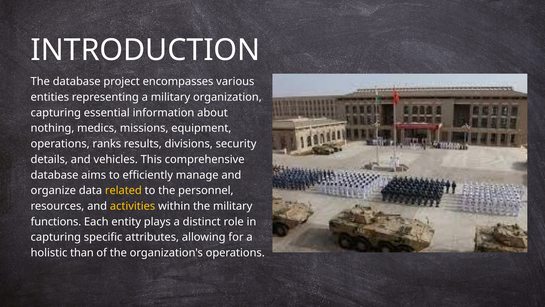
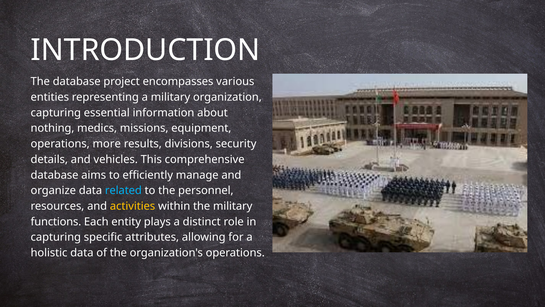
ranks: ranks -> more (107, 144)
related colour: yellow -> light blue (123, 190)
holistic than: than -> data (82, 253)
